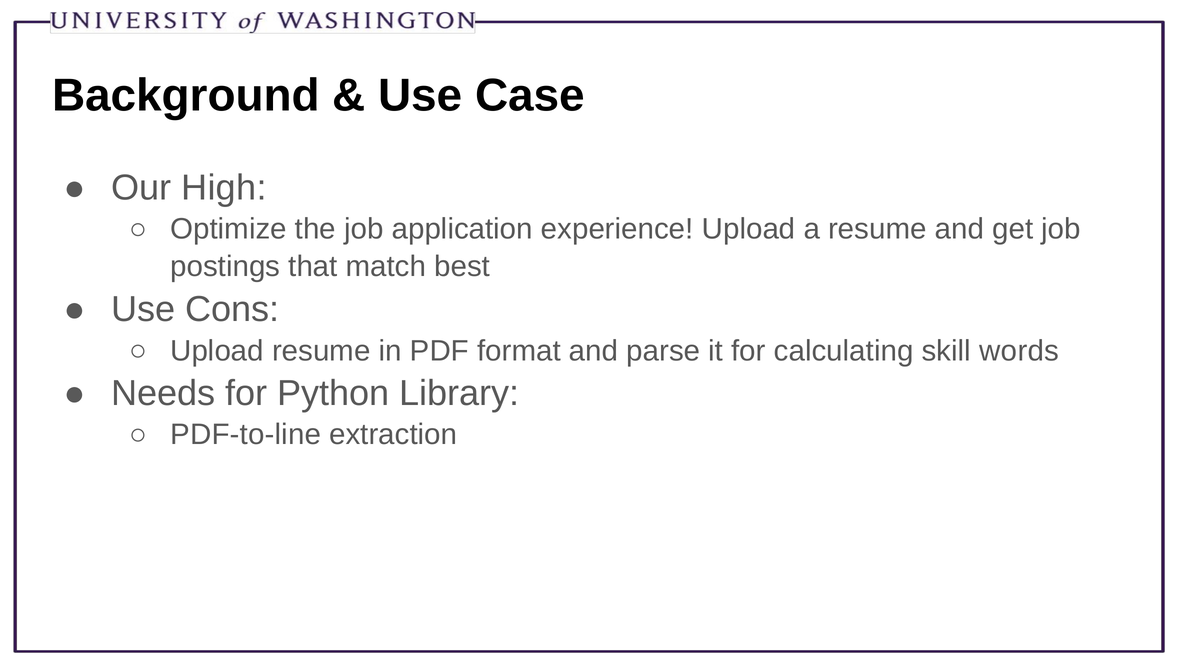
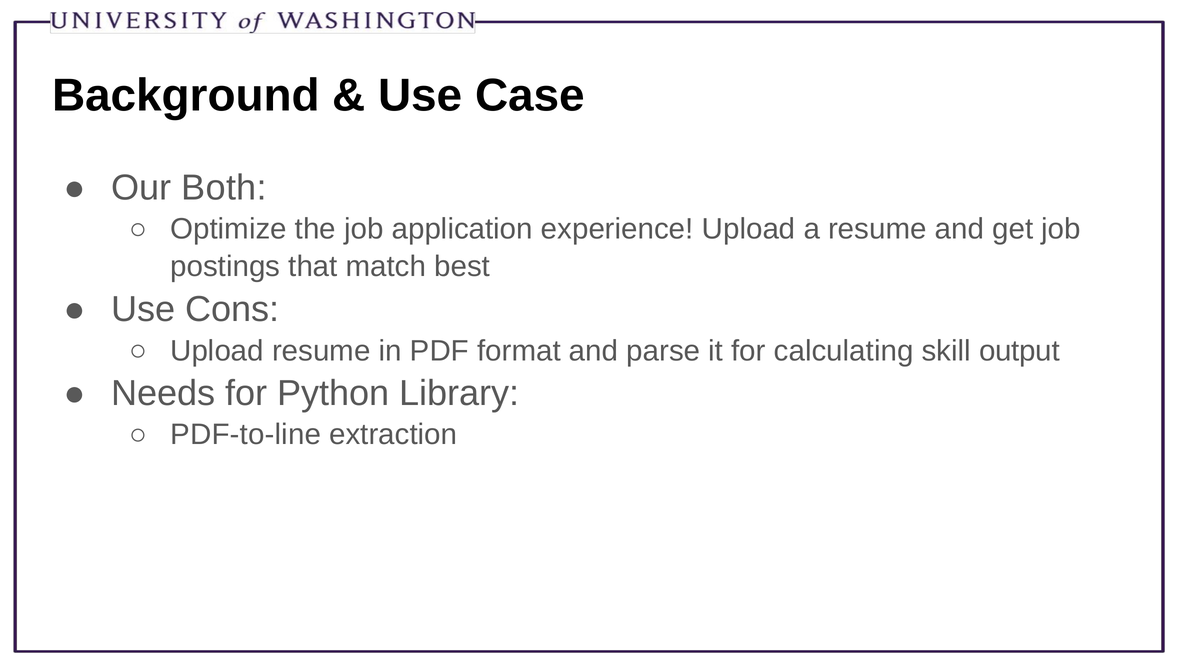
High: High -> Both (224, 188)
words: words -> output (1019, 351)
